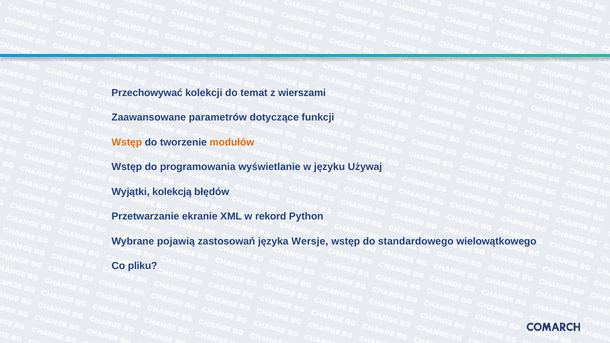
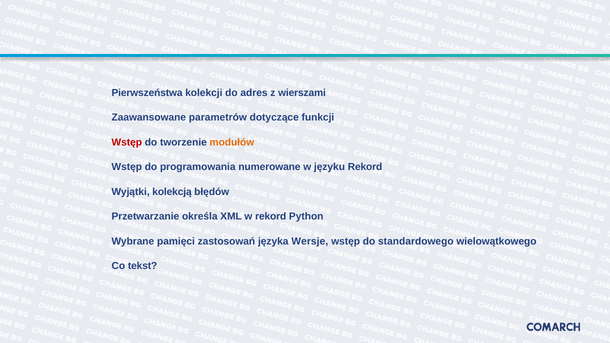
Przechowywać: Przechowywać -> Pierwszeństwa (147, 93)
temat: temat -> adres (254, 93)
Wstęp colour: orange -> red (127, 142)
wyświetlanie: wyświetlanie -> numerowane (269, 167)
języku Używaj: Używaj -> Rekord (365, 167)
ekranie: ekranie -> określa (200, 217)
pojawią: pojawią -> pamięci (176, 241)
pliku: pliku -> tekst (143, 266)
